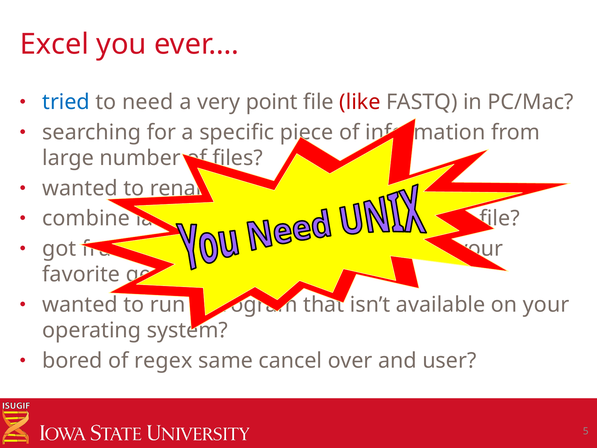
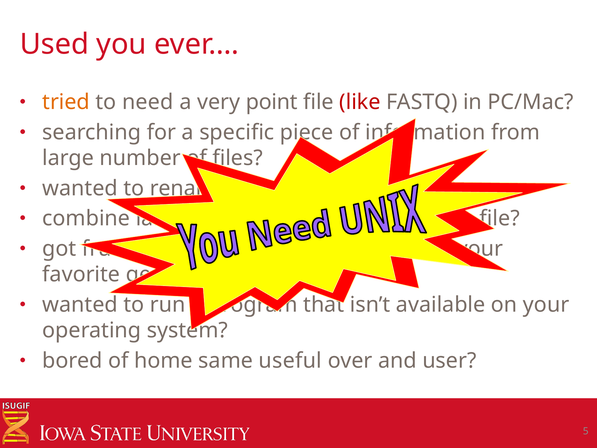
Excel: Excel -> Used (54, 44)
tried colour: blue -> orange (66, 102)
regex: regex -> home (163, 360)
cancel: cancel -> useful (290, 360)
